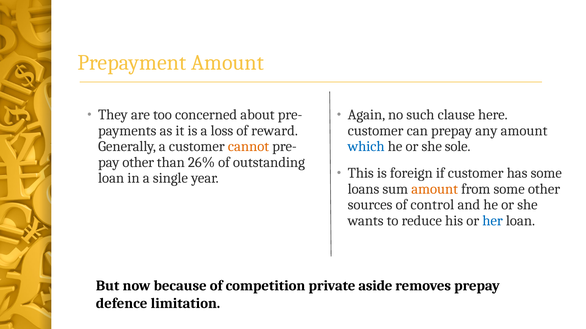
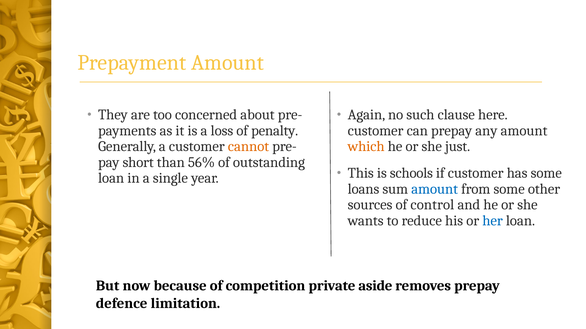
reward: reward -> penalty (275, 131)
which colour: blue -> orange (366, 147)
sole: sole -> just (458, 147)
other: other -> short (138, 163)
26%: 26% -> 56% (201, 163)
foreign: foreign -> schools (411, 174)
amount colour: orange -> blue (435, 189)
